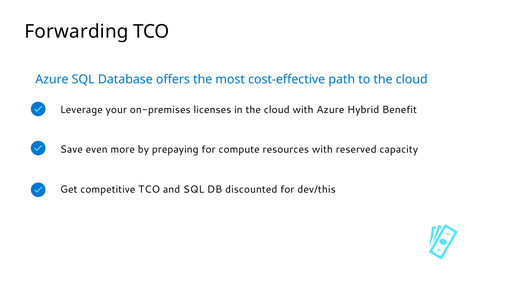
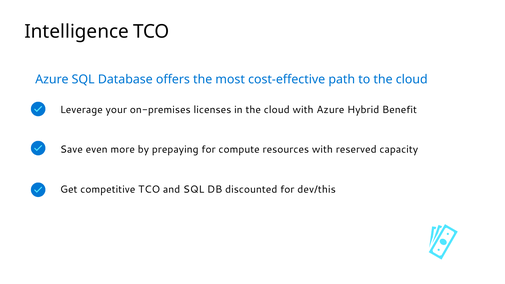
Forwarding: Forwarding -> Intelligence (77, 32)
